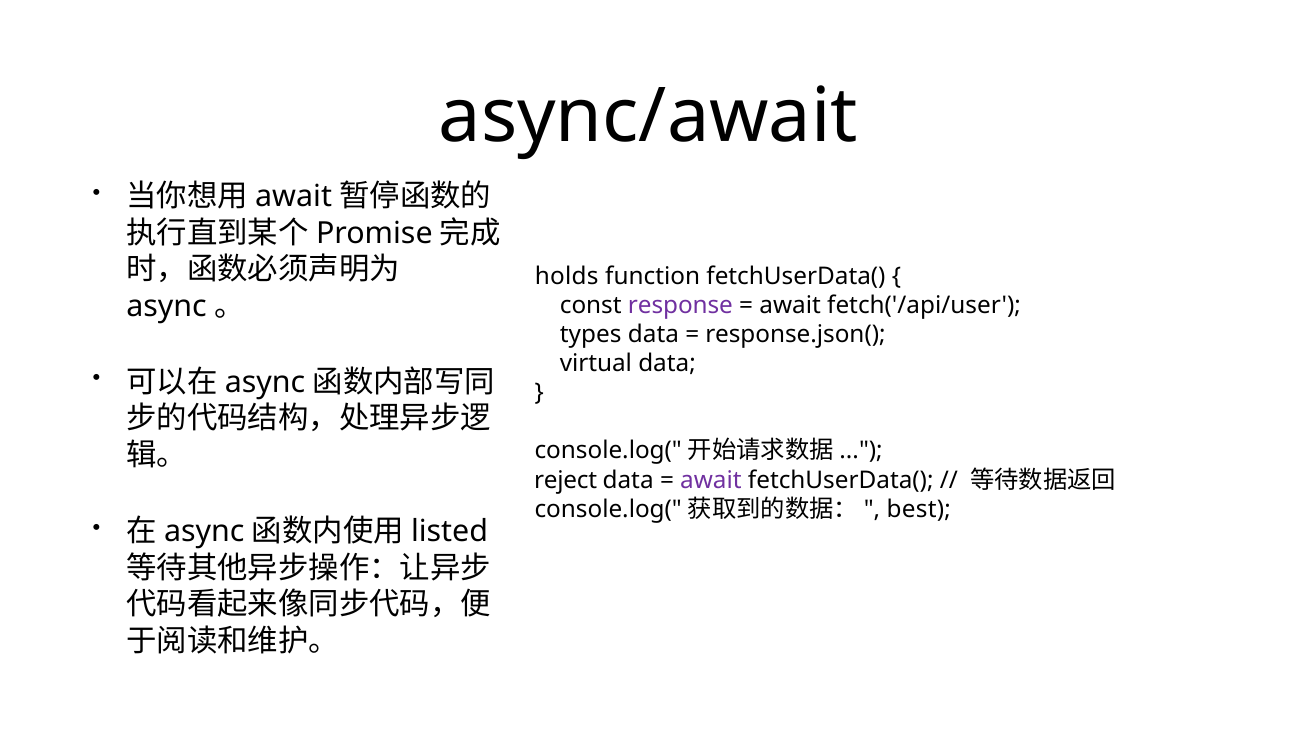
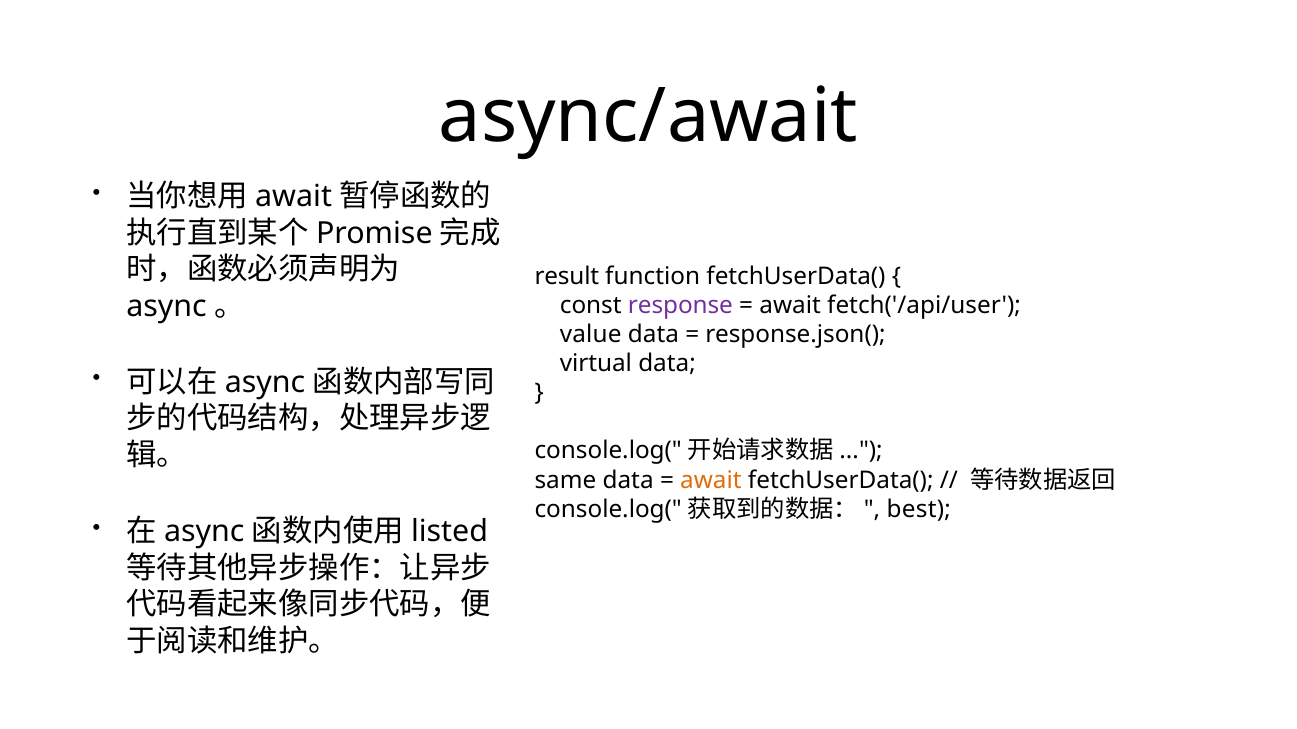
holds: holds -> result (567, 276)
types: types -> value (591, 335)
reject: reject -> same (565, 480)
await colour: purple -> orange (711, 480)
